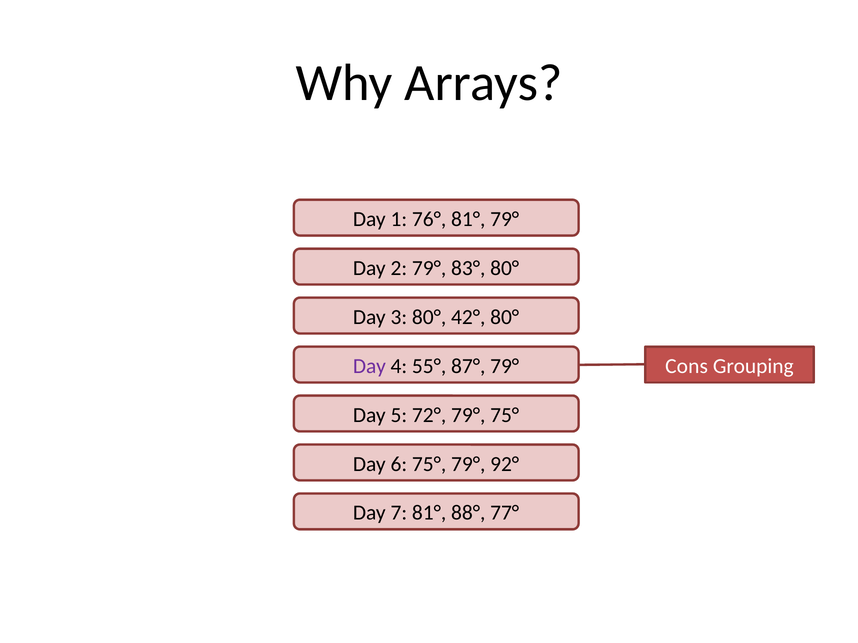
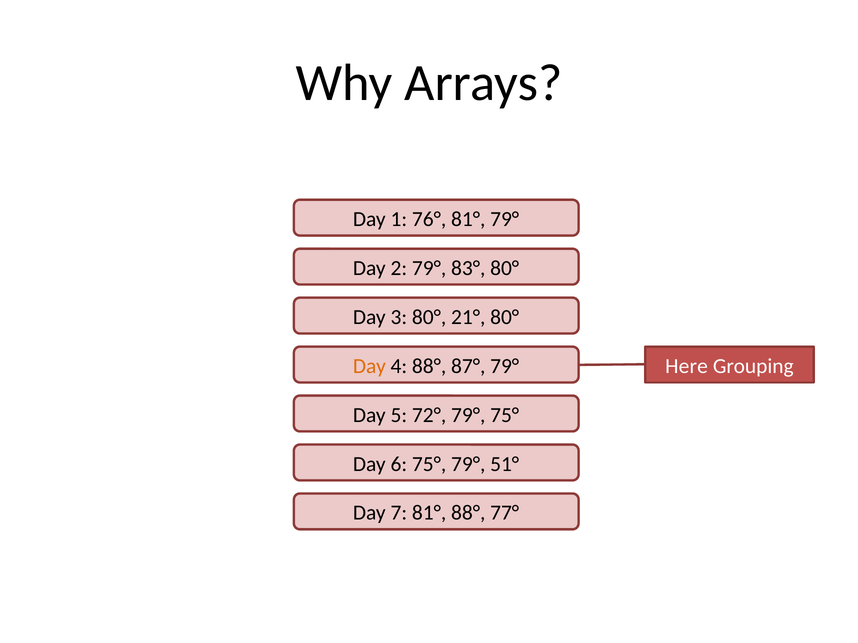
42°: 42° -> 21° (468, 317)
Day colour: purple -> orange (369, 366)
4 55°: 55° -> 88° (429, 366)
Cons: Cons -> Here (687, 366)
92°: 92° -> 51° (505, 464)
